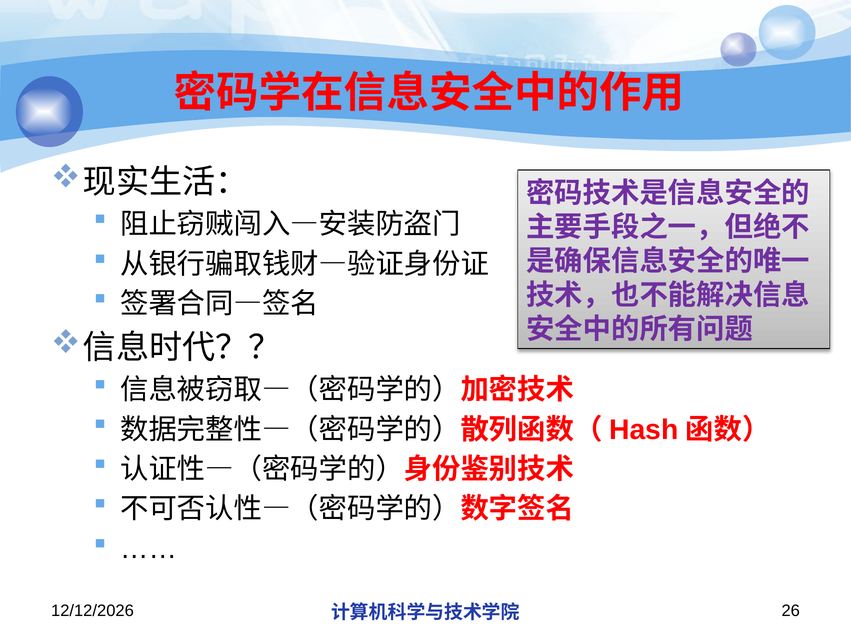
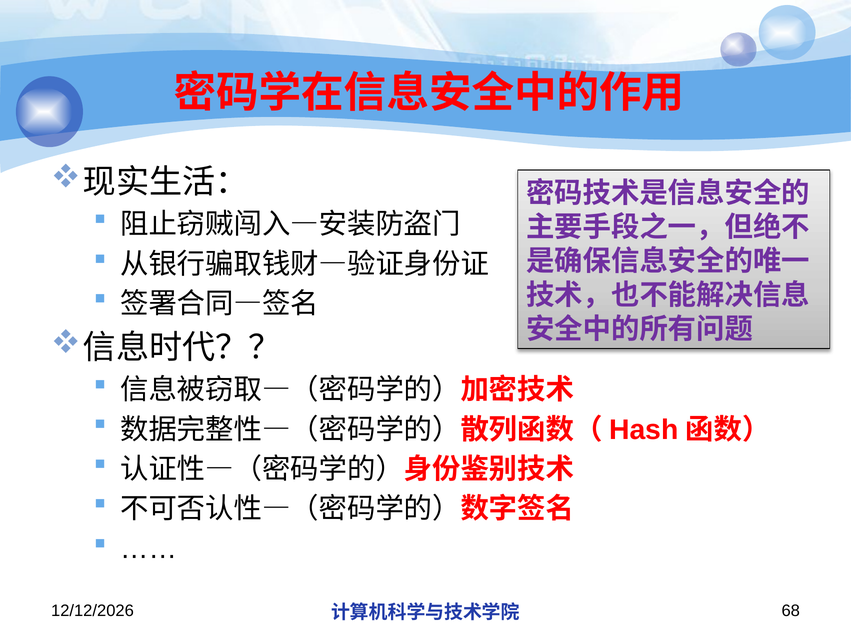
26: 26 -> 68 (791, 611)
